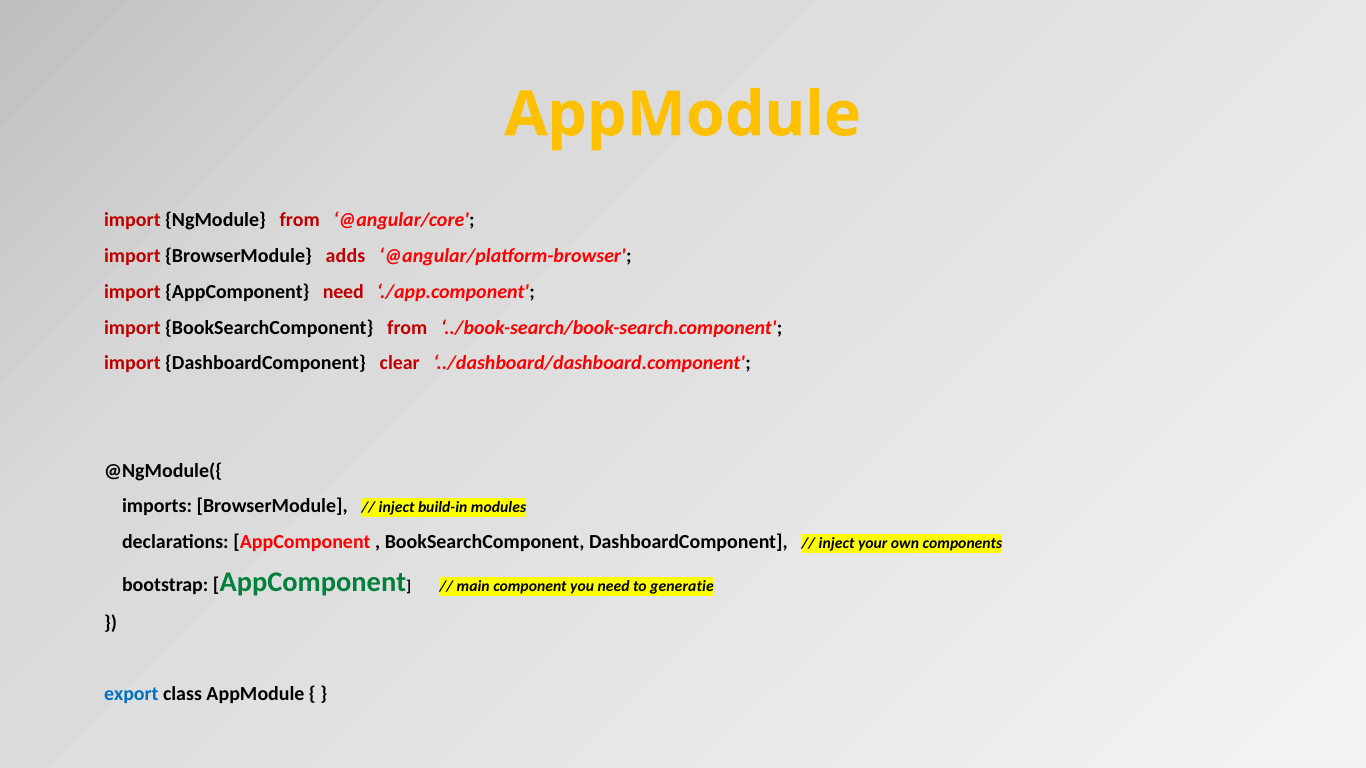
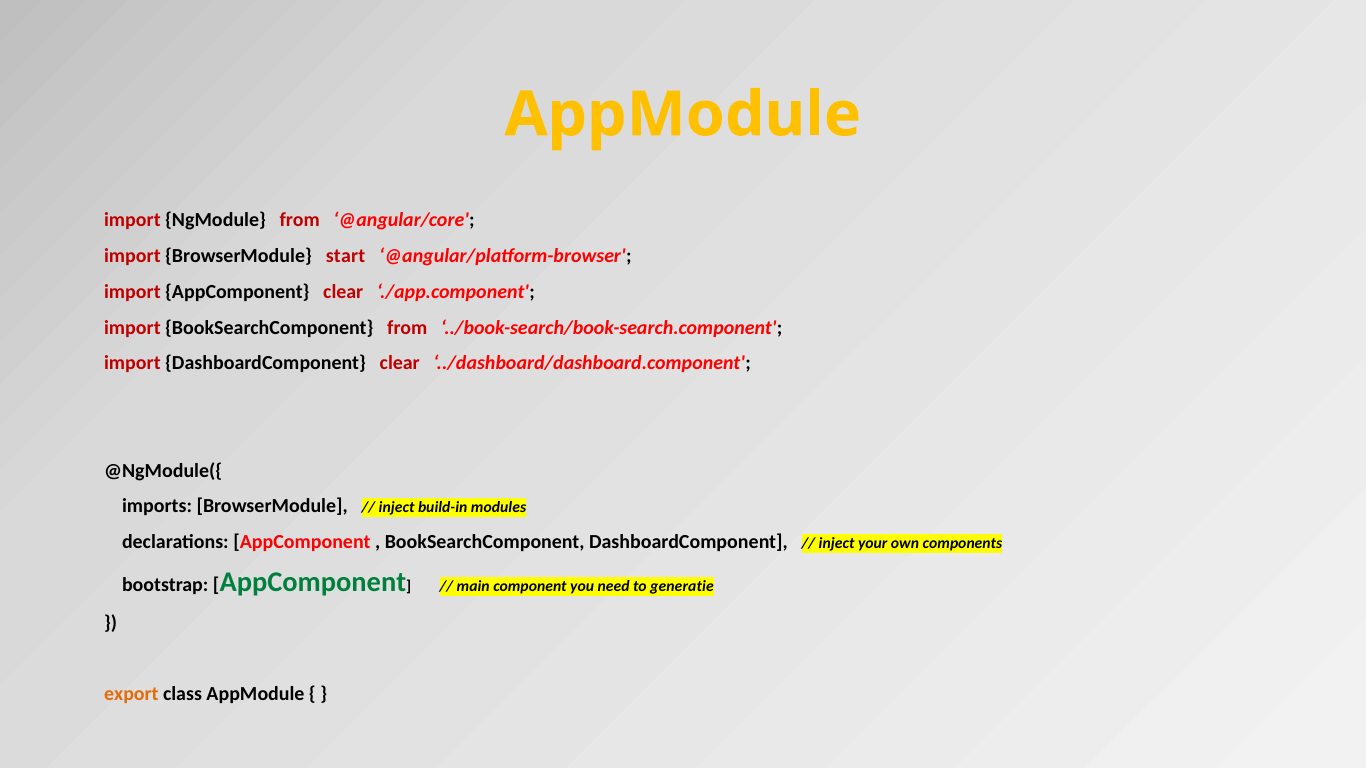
adds: adds -> start (346, 256)
AppComponent need: need -> clear (343, 292)
export colour: blue -> orange (131, 694)
